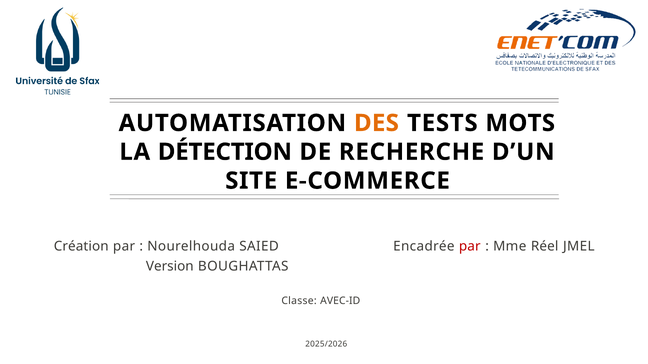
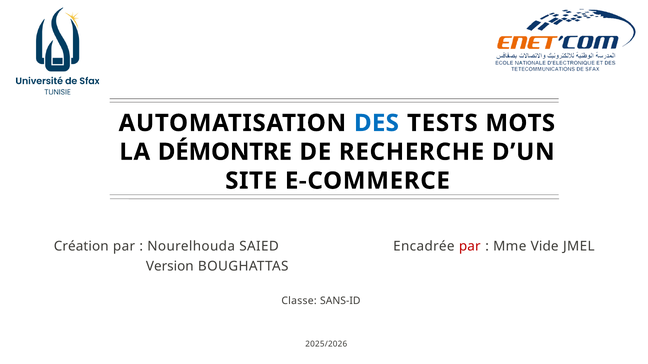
DES colour: orange -> blue (376, 123)
DÉTECTION: DÉTECTION -> DÉMONTRE (225, 152)
Réel: Réel -> Vide (545, 246)
AVEC-ID: AVEC-ID -> SANS-ID (340, 301)
